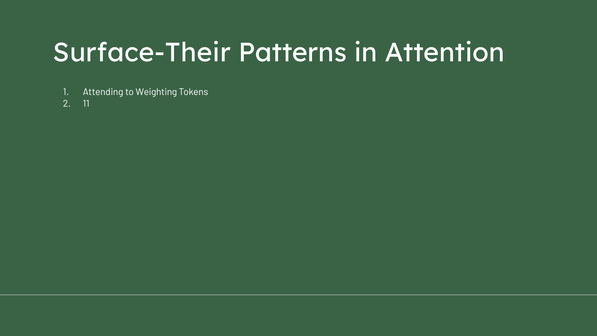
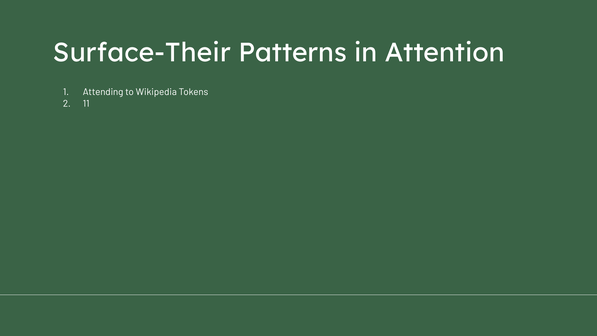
Weighting: Weighting -> Wikipedia (156, 92)
